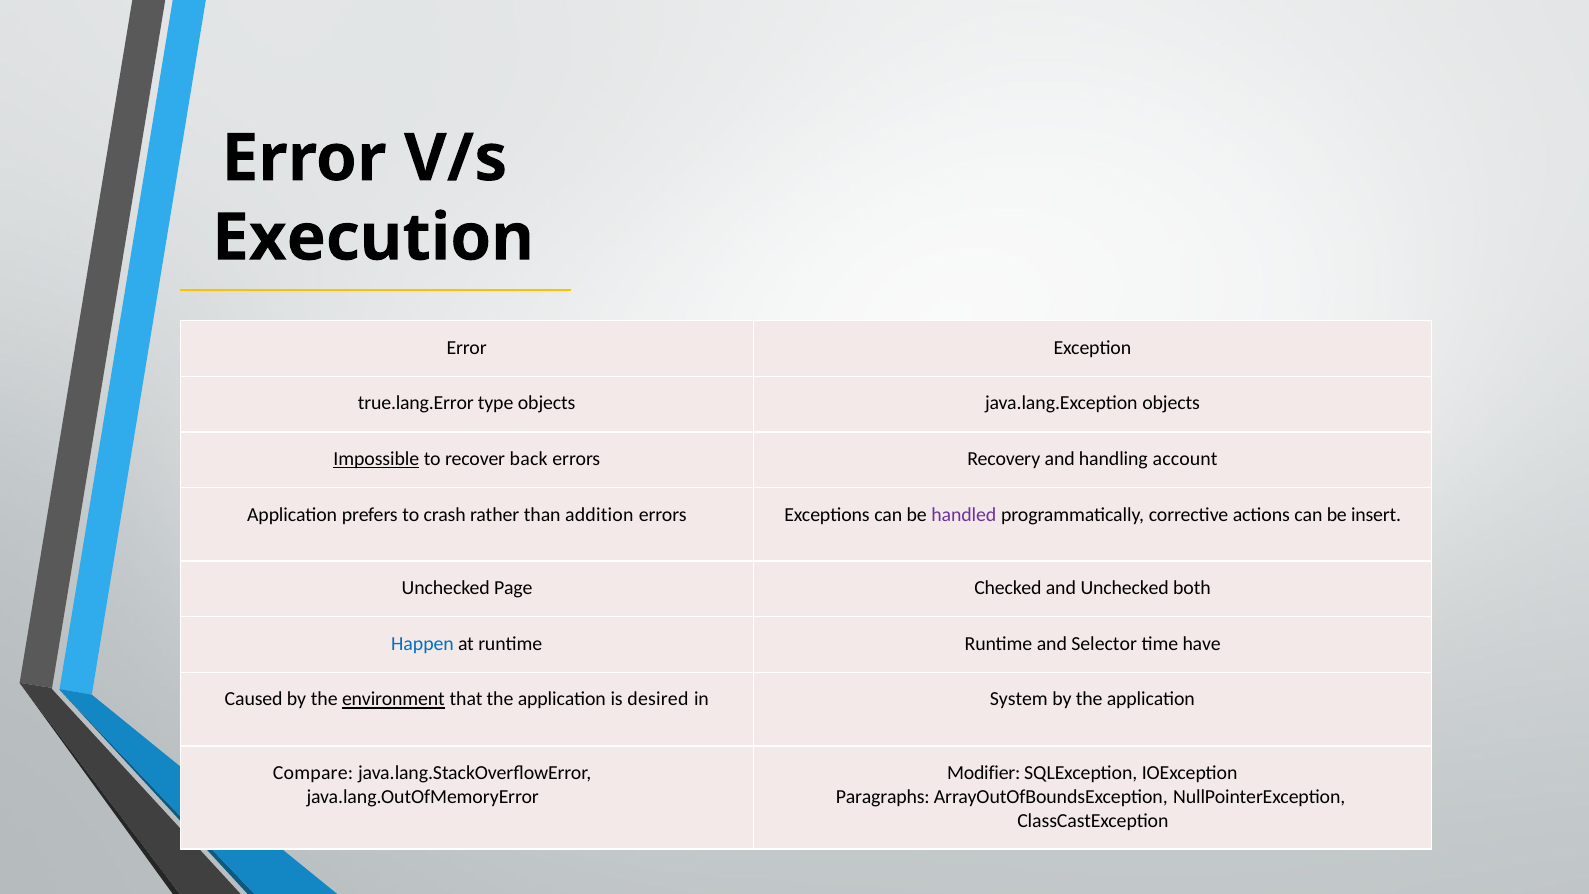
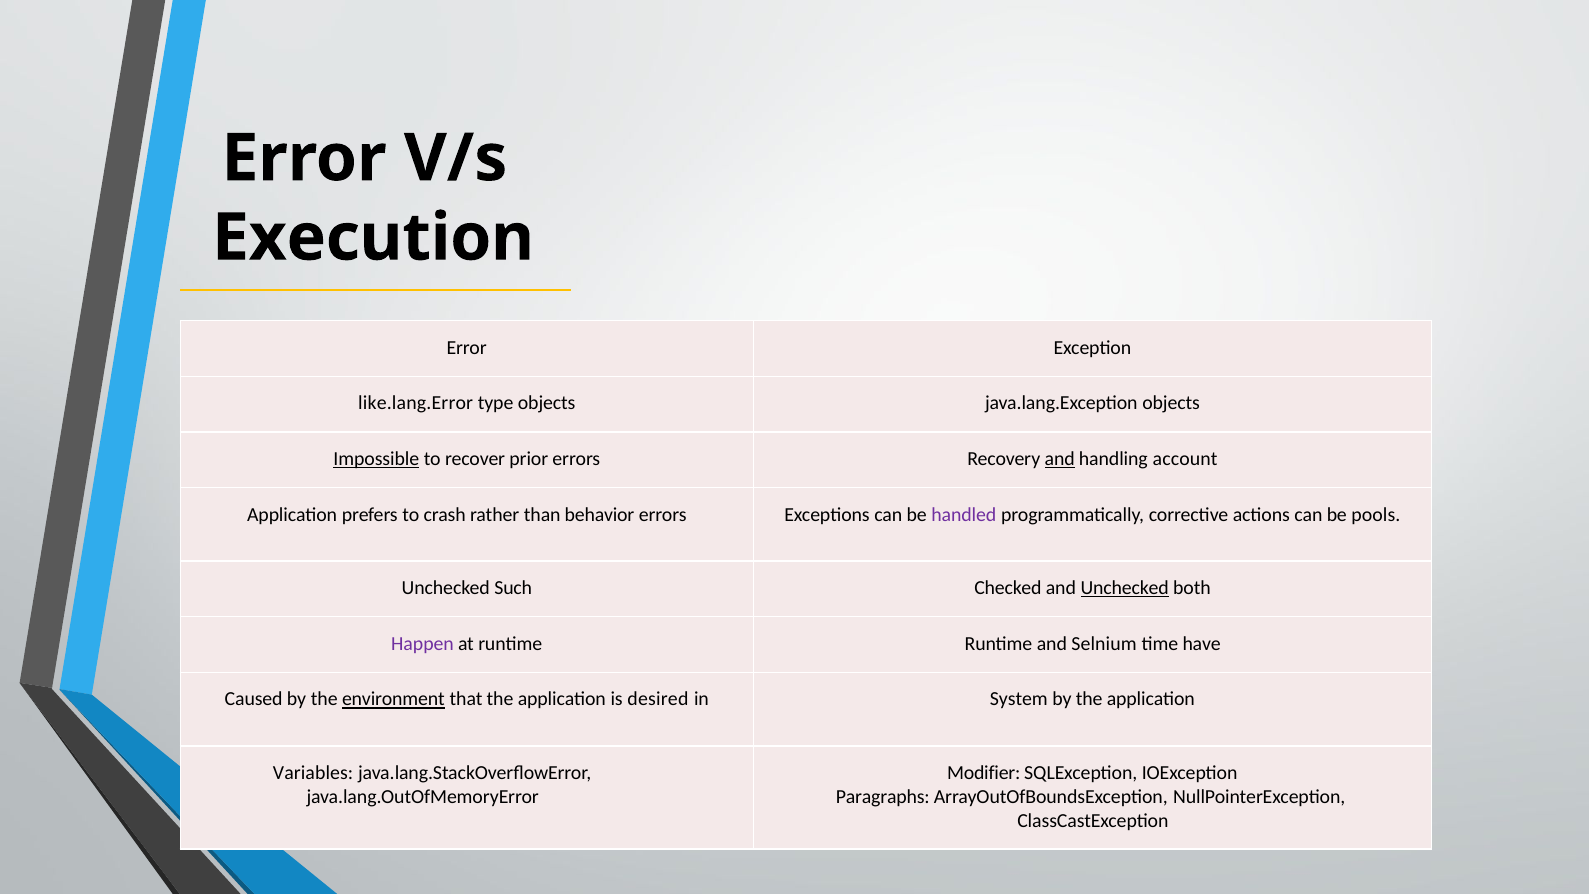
true.lang.Error: true.lang.Error -> like.lang.Error (416, 403)
back: back -> prior (529, 459)
and underline: none -> present (1060, 459)
addition: addition -> behavior (600, 514)
insert: insert -> pools (1376, 514)
Page: Page -> Such (513, 588)
Unchecked underline: none -> present (1125, 588)
Happen colour: blue -> purple (423, 644)
Selector: Selector -> Selnium (1104, 644)
Compare: Compare -> Variables (313, 773)
